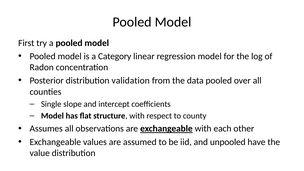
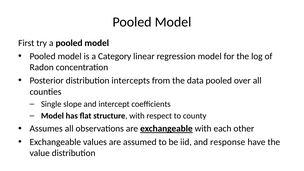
validation: validation -> intercepts (131, 81)
unpooled: unpooled -> response (228, 142)
